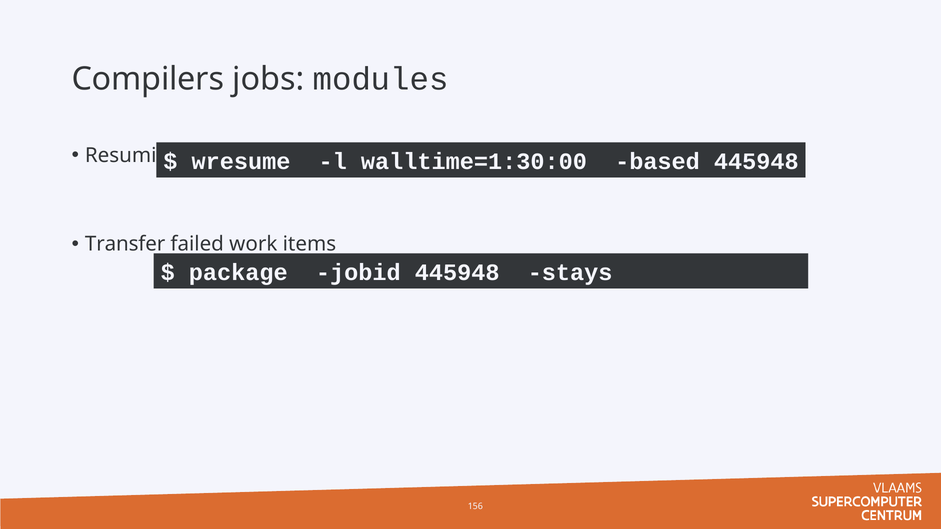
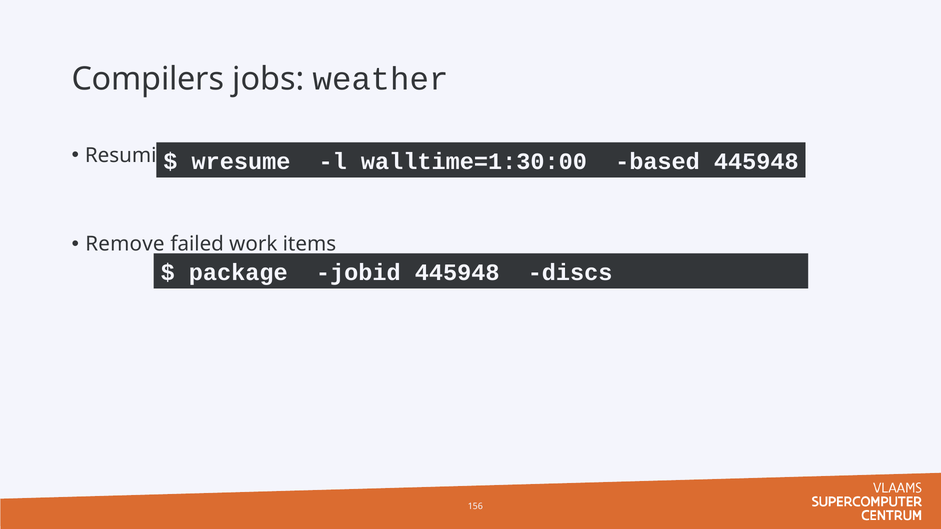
modules: modules -> weather (381, 79)
Transfer: Transfer -> Remove (125, 244)
stays: stays -> discs (570, 273)
